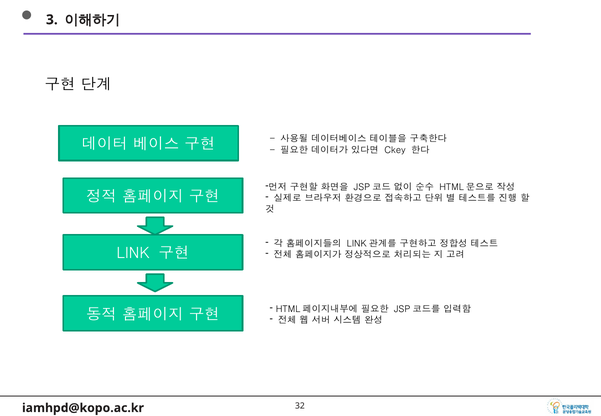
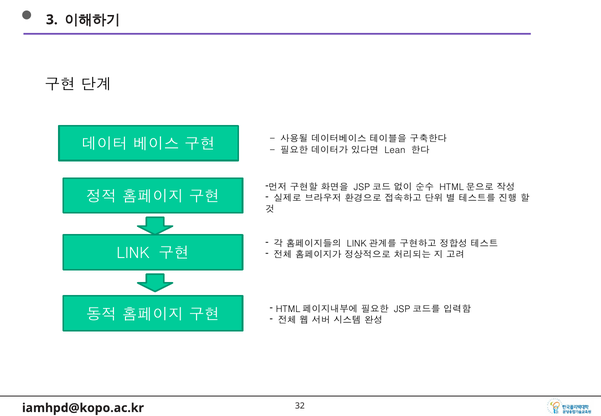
Ckey: Ckey -> Lean (395, 150)
